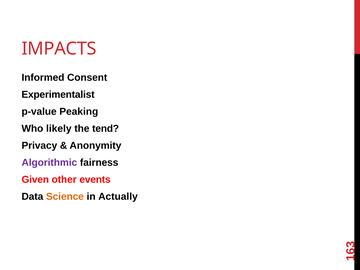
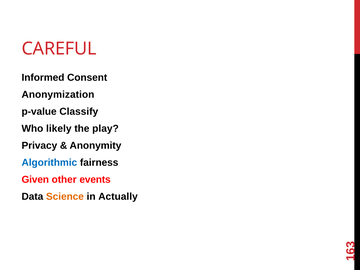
IMPACTS: IMPACTS -> CAREFUL (59, 49)
Experimentalist: Experimentalist -> Anonymization (58, 95)
Peaking: Peaking -> Classify (79, 112)
tend: tend -> play (105, 129)
Algorithmic colour: purple -> blue (49, 163)
